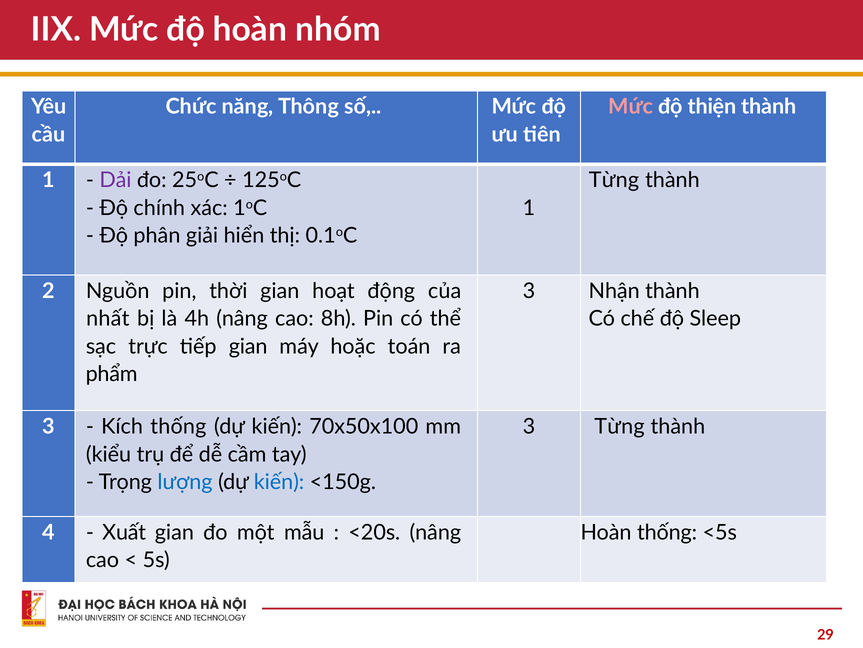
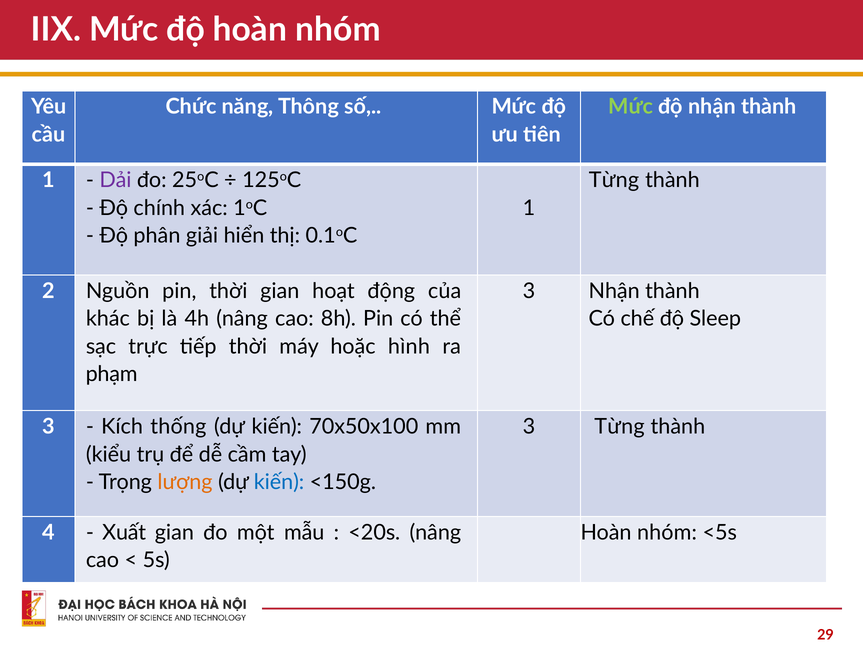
Mức colour: pink -> light green (631, 107)
độ thiện: thiện -> nhận (712, 107)
nhất: nhất -> khác (108, 318)
tiếp gian: gian -> thời (248, 346)
toán: toán -> hình (409, 346)
phẩm: phẩm -> phạm (112, 374)
lượng colour: blue -> orange (185, 482)
thống: thống -> nhóm (667, 532)
